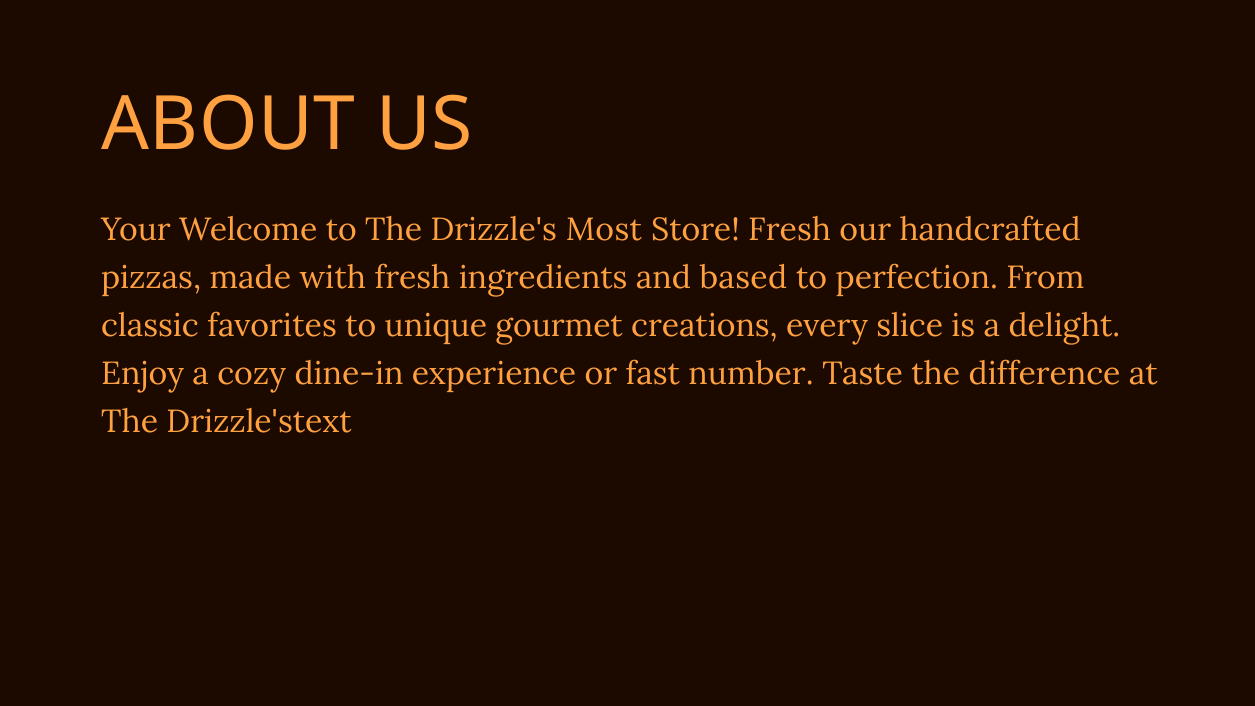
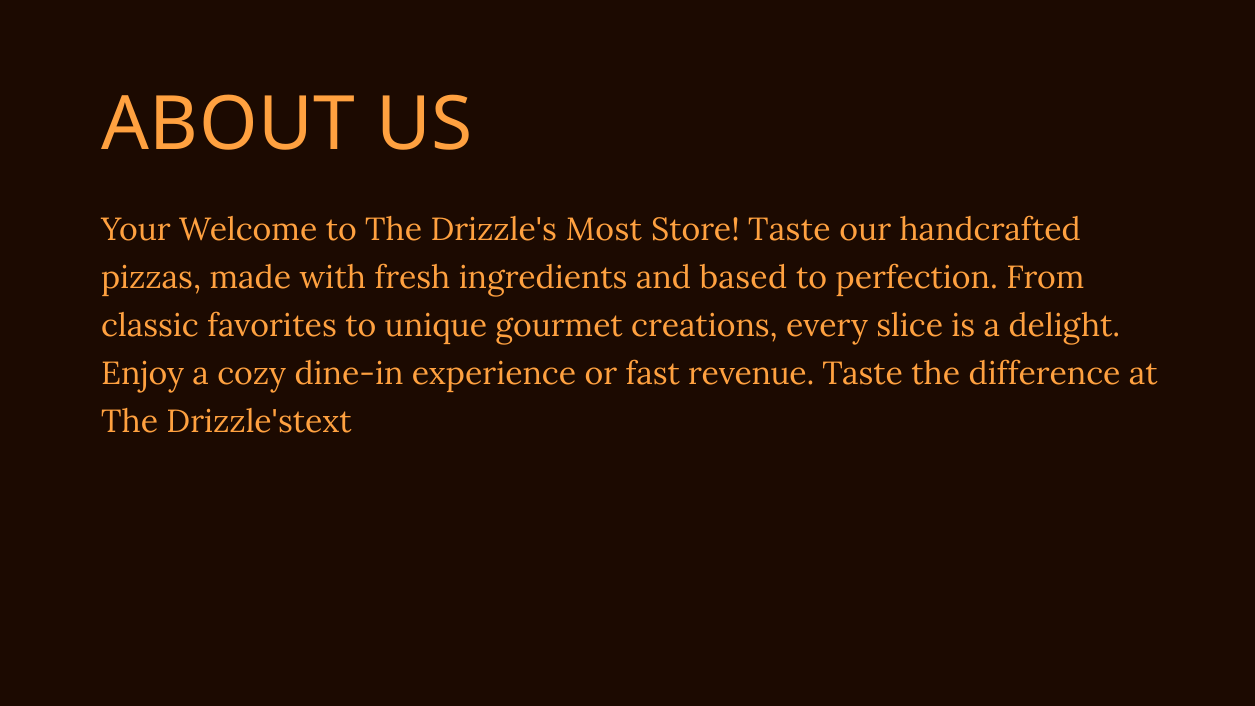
Store Fresh: Fresh -> Taste (789, 230)
number: number -> revenue (751, 374)
